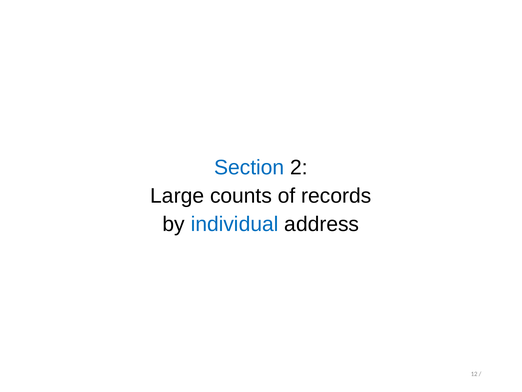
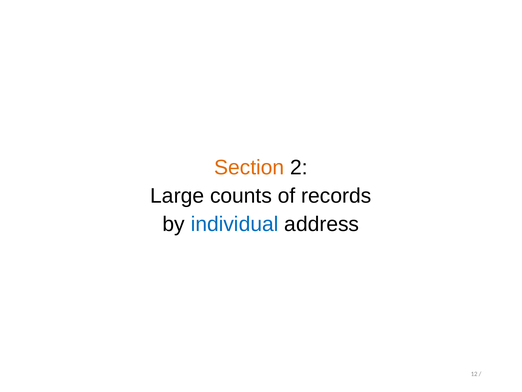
Section colour: blue -> orange (249, 167)
